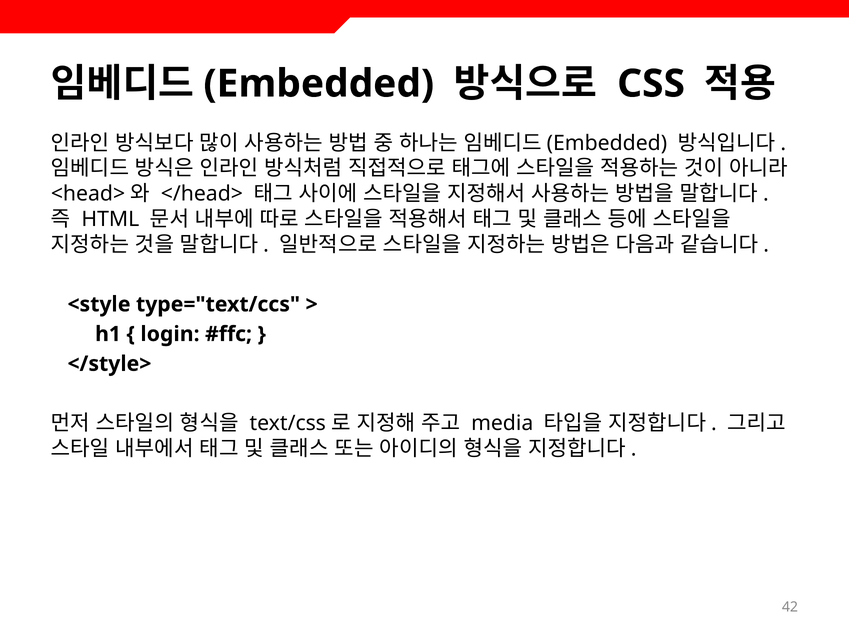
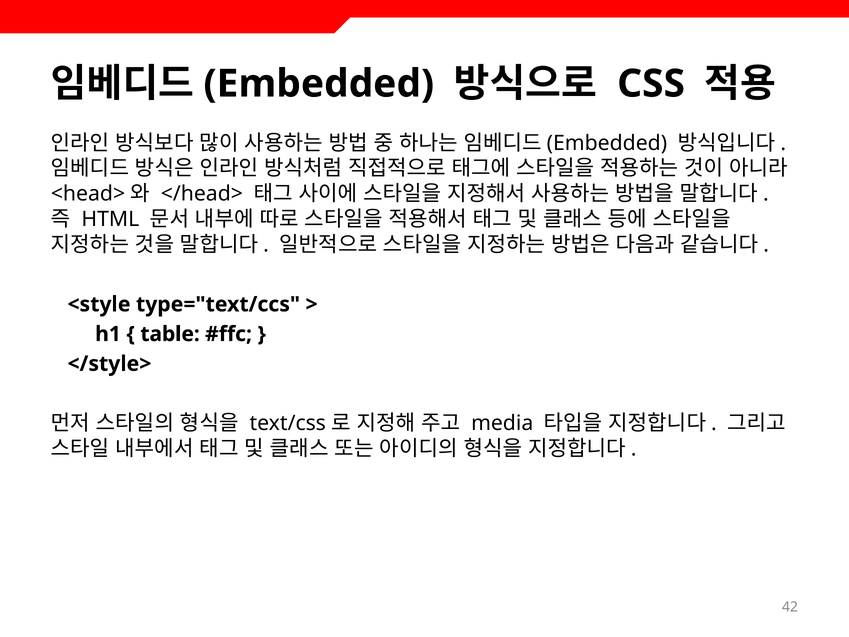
login: login -> table (170, 334)
